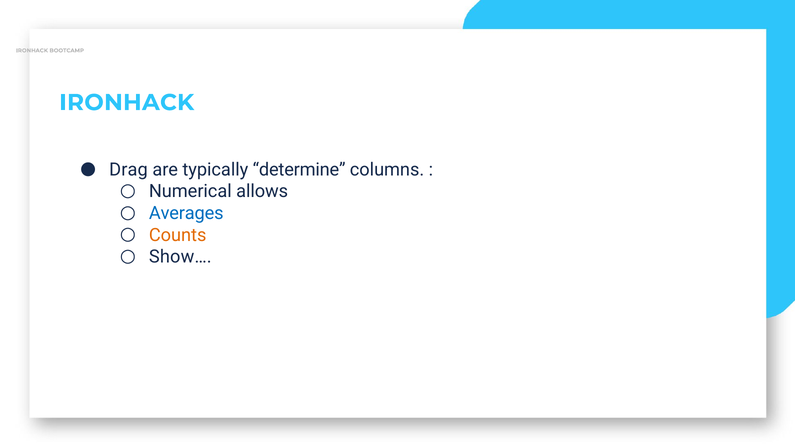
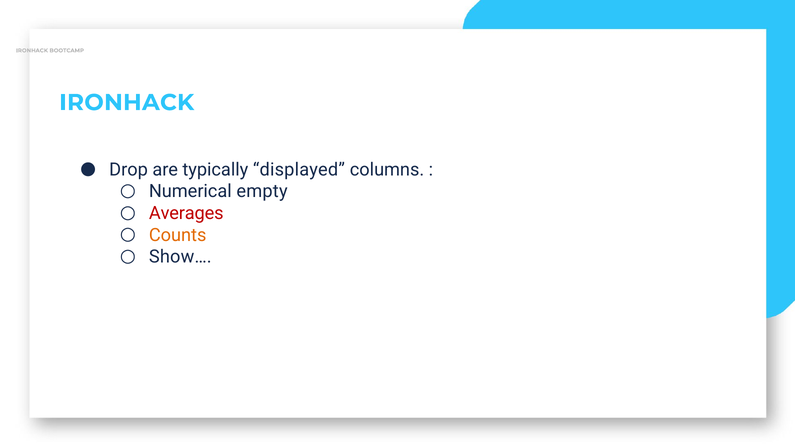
Drag: Drag -> Drop (129, 170)
determine: determine -> displayed (299, 170)
allows: allows -> empty (262, 192)
Averages colour: blue -> red (186, 213)
